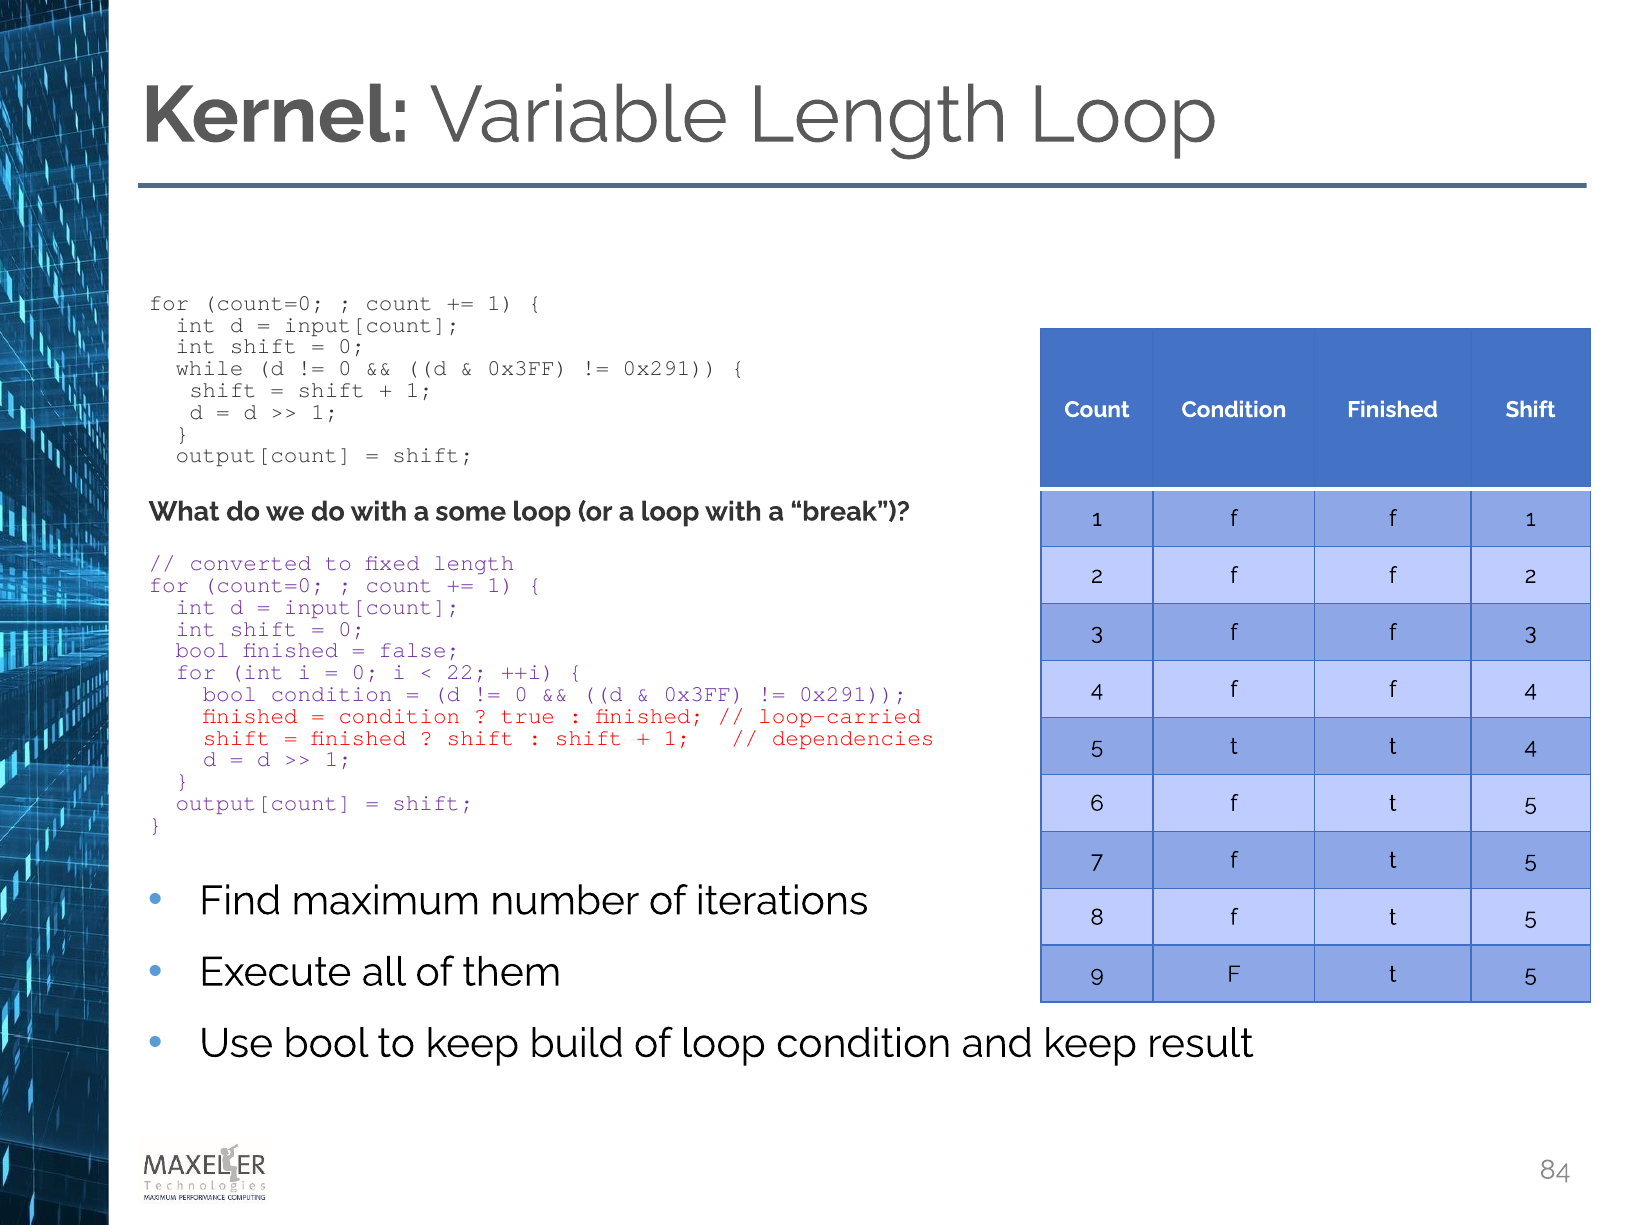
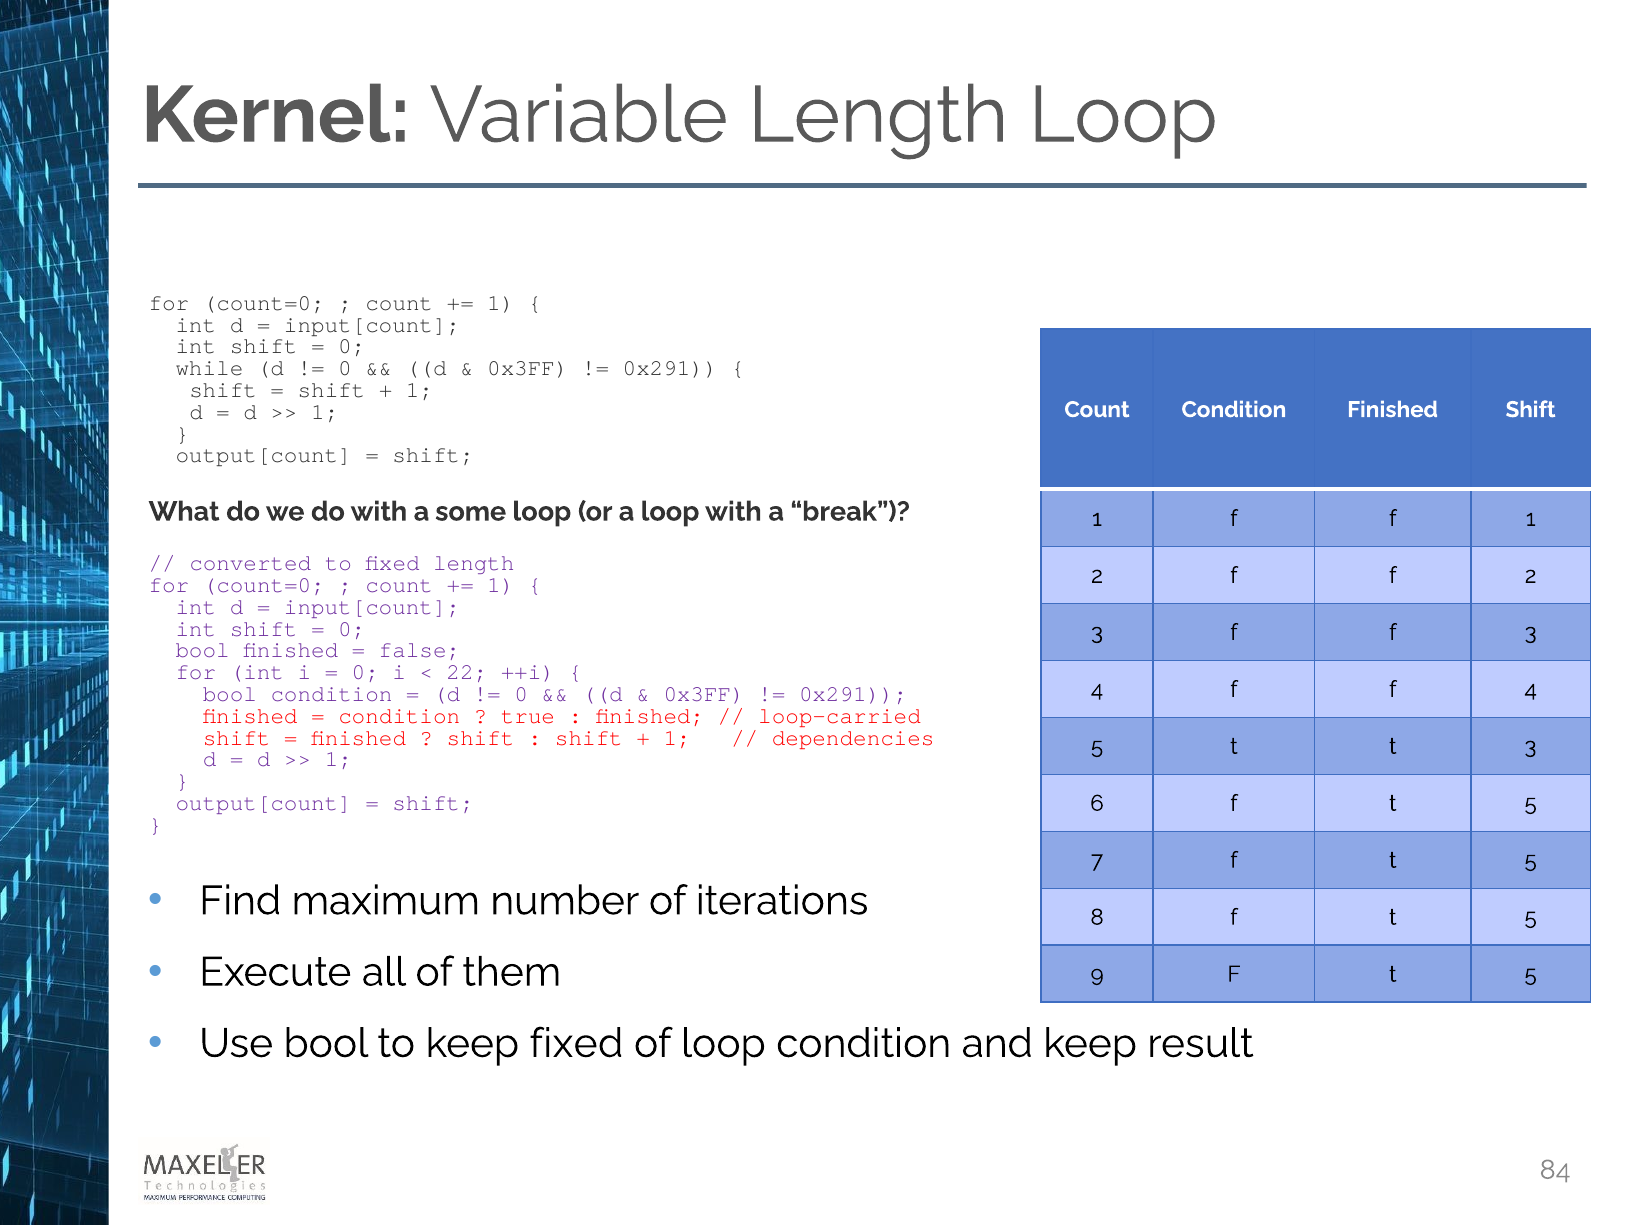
t 4: 4 -> 3 (1530, 746)
keep build: build -> fixed (576, 1043)
